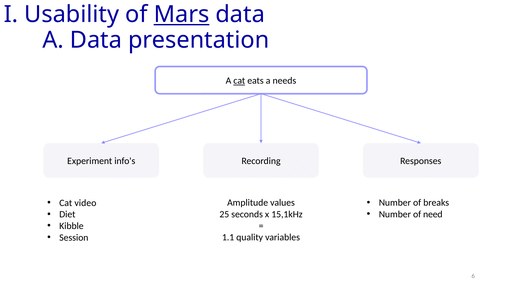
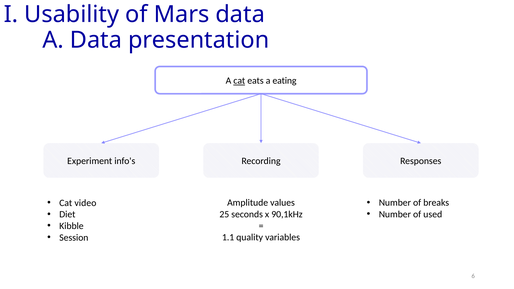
Mars underline: present -> none (182, 15)
needs: needs -> eating (284, 81)
need: need -> used (433, 214)
15,1kHz: 15,1kHz -> 90,1kHz (287, 214)
